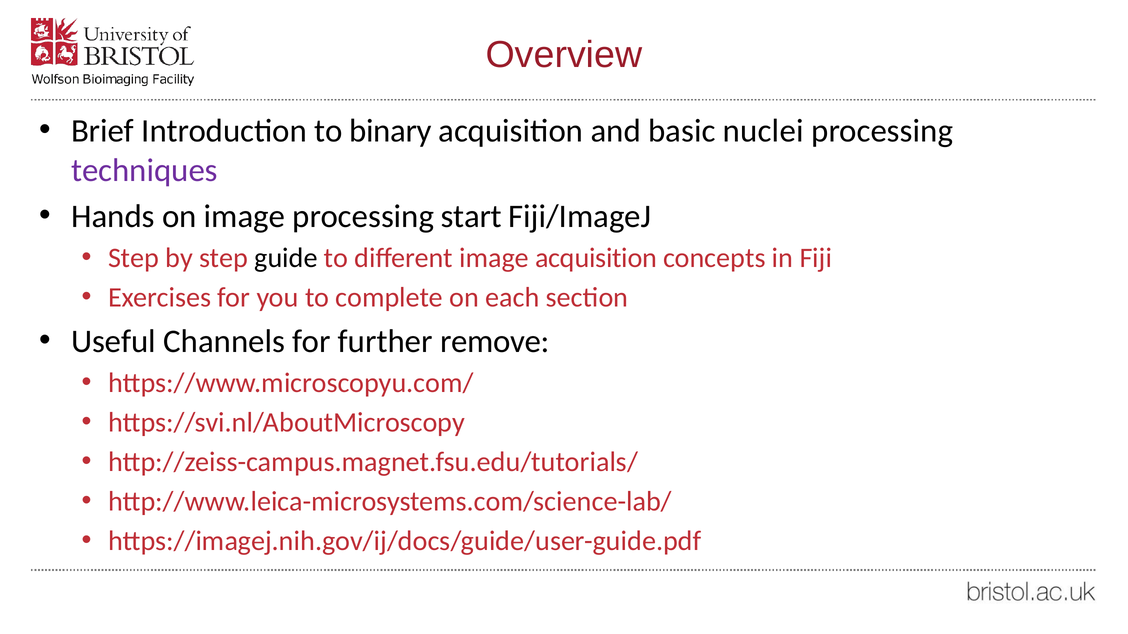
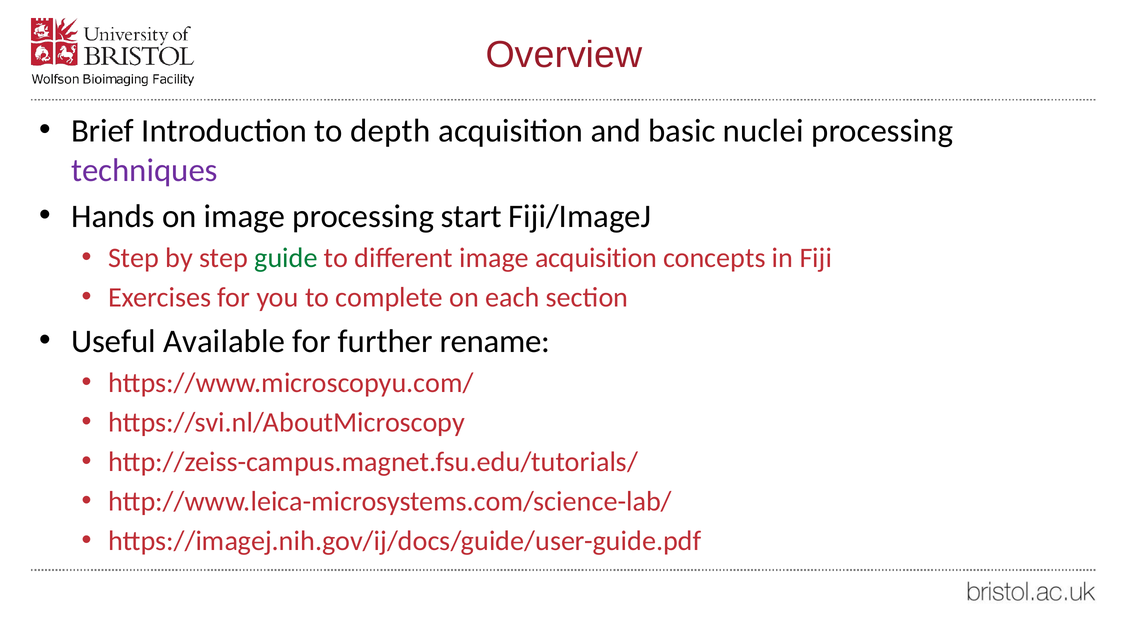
binary: binary -> depth (390, 131)
guide colour: black -> green (286, 258)
Channels: Channels -> Available (224, 341)
remove: remove -> rename (495, 341)
